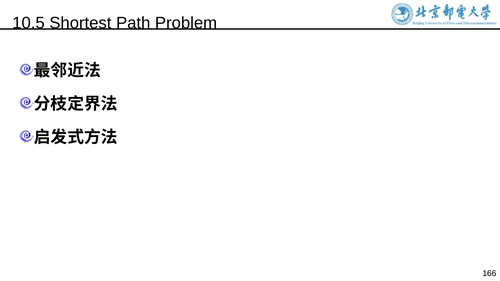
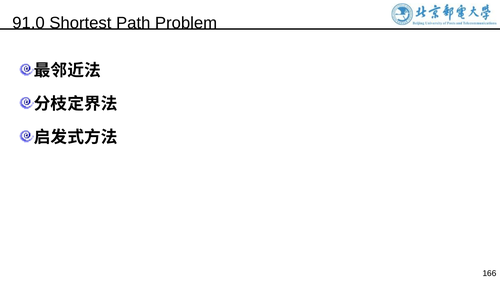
10.5: 10.5 -> 91.0 (29, 23)
